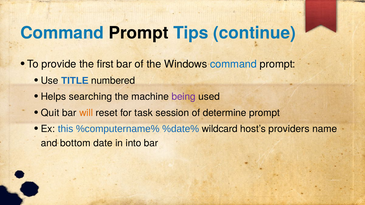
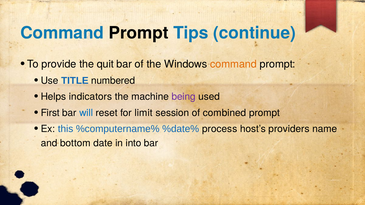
first: first -> quit (105, 64)
command colour: blue -> orange (233, 64)
searching: searching -> indicators (90, 97)
Quit: Quit -> First (50, 113)
will colour: orange -> blue (86, 113)
task: task -> limit (144, 113)
determine: determine -> combined (225, 113)
wildcard: wildcard -> process (220, 129)
